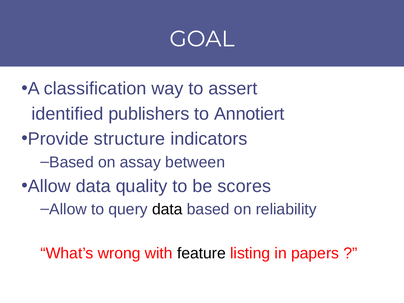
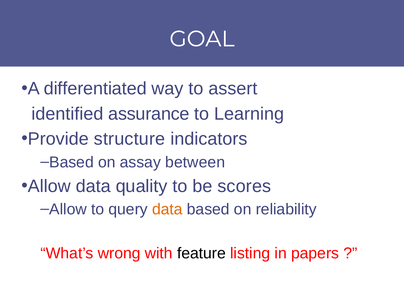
classification: classification -> differentiated (95, 89)
publishers: publishers -> assurance (149, 114)
Annotiert: Annotiert -> Learning (249, 114)
data colour: black -> orange (167, 209)
